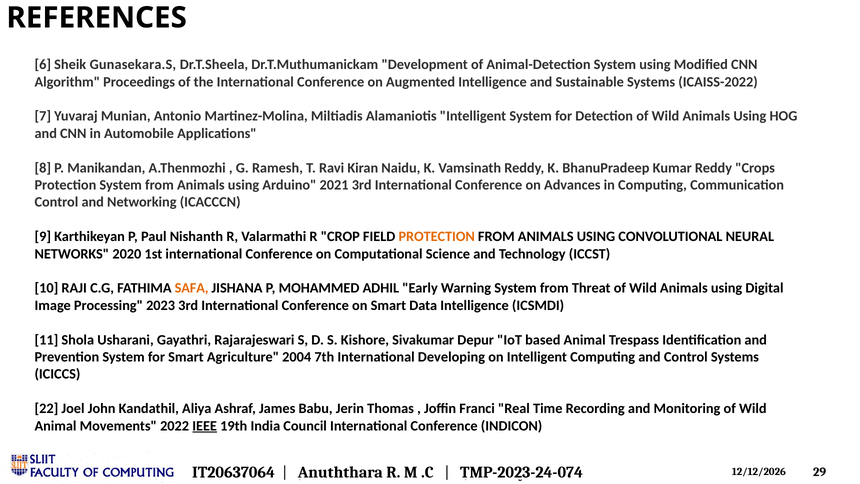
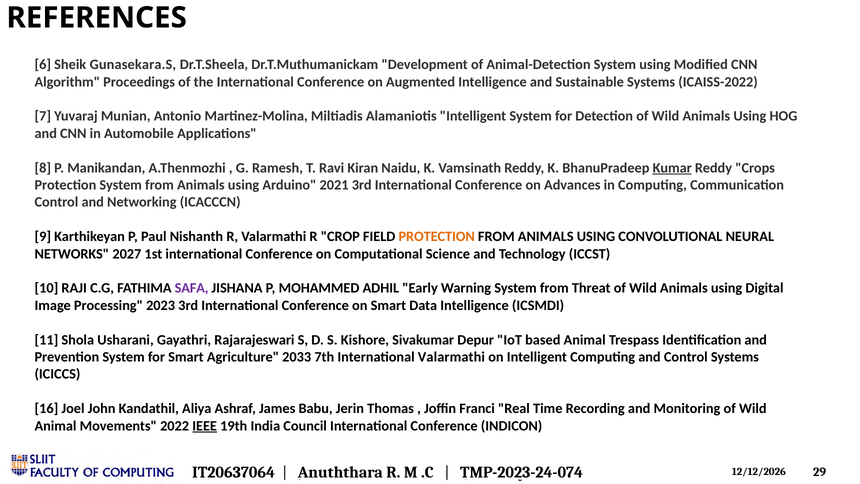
Kumar underline: none -> present (672, 168)
2020: 2020 -> 2027 (127, 254)
SAFA colour: orange -> purple (192, 288)
2004: 2004 -> 2033 (297, 357)
International Developing: Developing -> Valarmathi (451, 357)
22: 22 -> 16 (46, 408)
